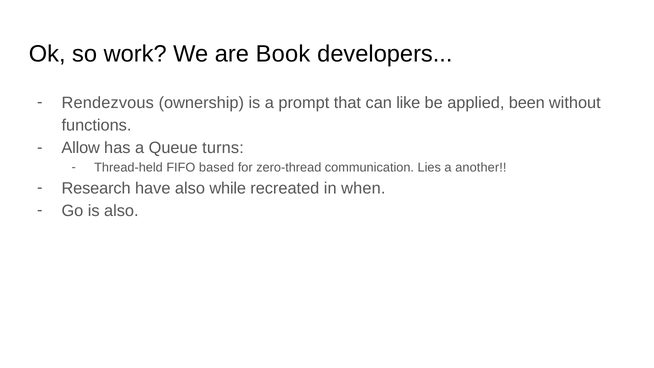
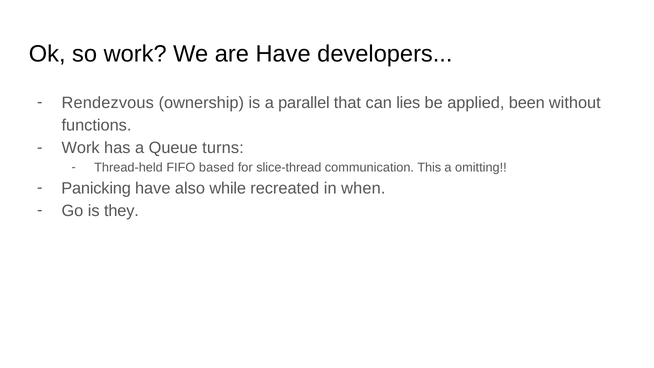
are Book: Book -> Have (283, 54)
prompt: prompt -> parallel (304, 103)
like: like -> lies (408, 103)
Allow: Allow -> Work (81, 148)
zero-thread: zero-thread -> slice-thread (289, 167)
Lies: Lies -> This (429, 167)
another: another -> omitting (481, 167)
Research: Research -> Panicking (96, 188)
is also: also -> they (121, 211)
